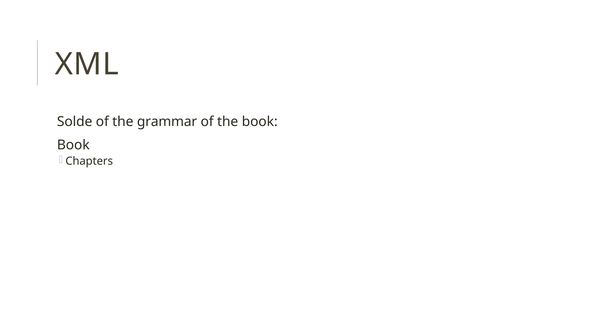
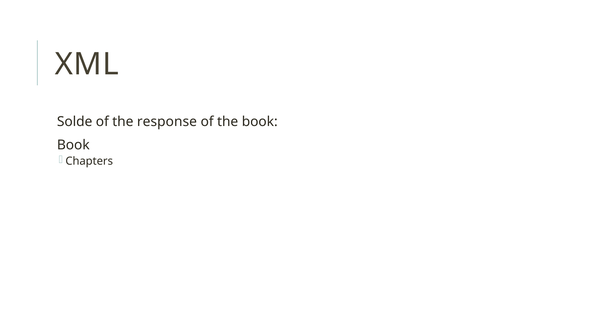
grammar: grammar -> response (167, 122)
